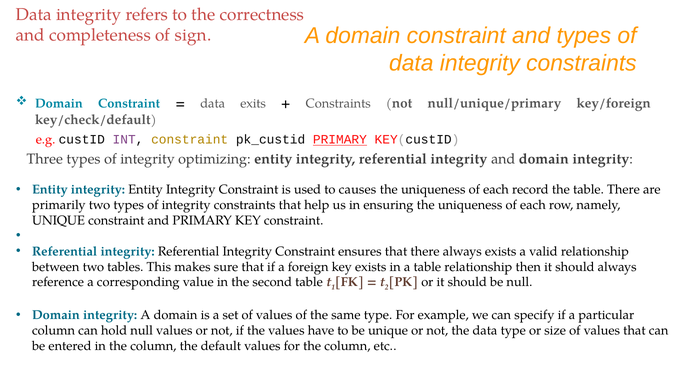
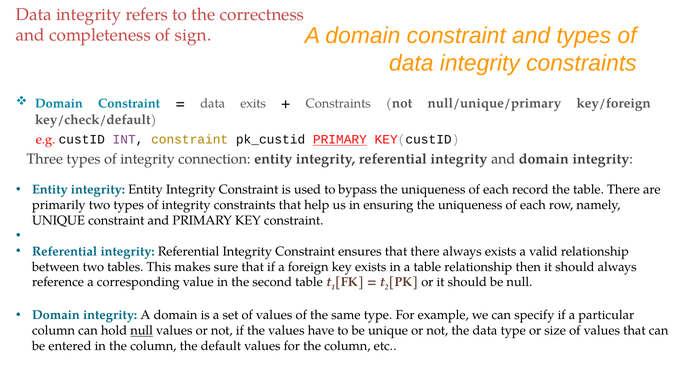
optimizing: optimizing -> connection (214, 159)
causes: causes -> bypass (358, 189)
null underline: none -> present (142, 330)
